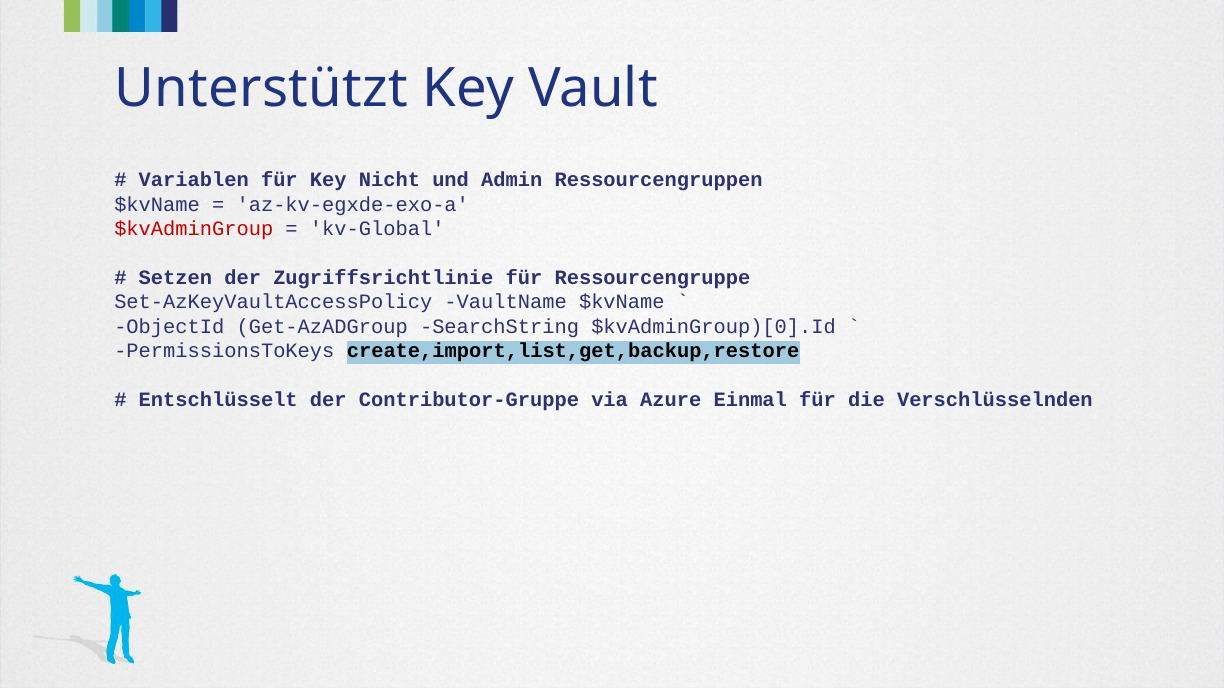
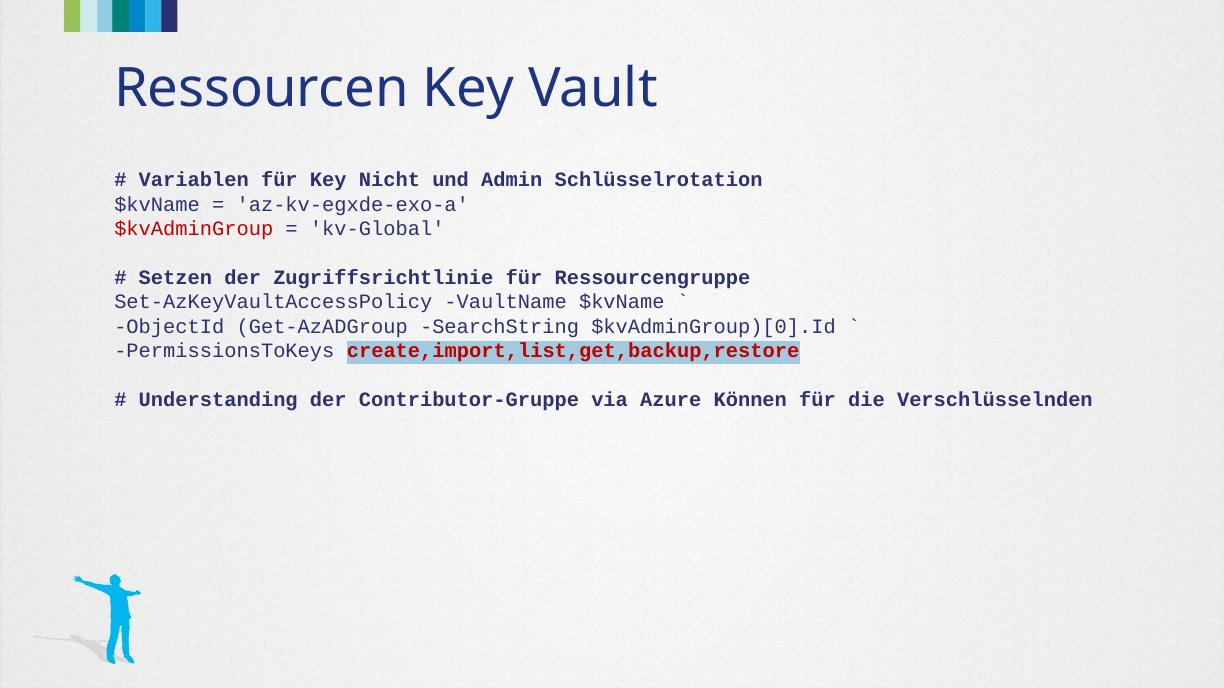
Unterstützt: Unterstützt -> Ressourcen (262, 88)
Ressourcengruppen: Ressourcengruppen -> Schlüsselrotation (659, 180)
create,import,list,get,backup,restore colour: black -> red (573, 351)
Entschlüsselt: Entschlüsselt -> Understanding (218, 400)
Einmal: Einmal -> Können (750, 400)
